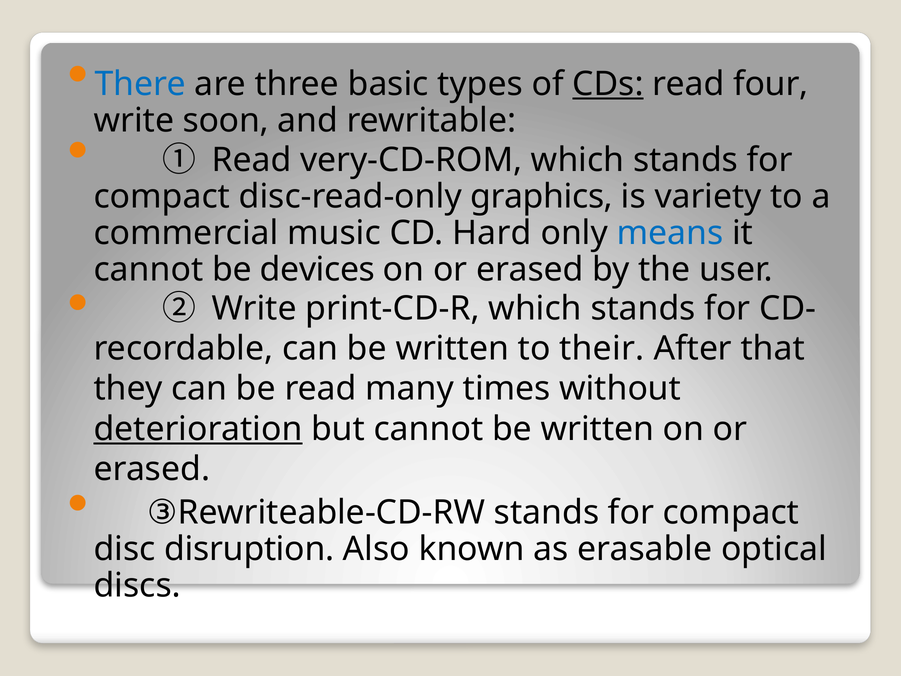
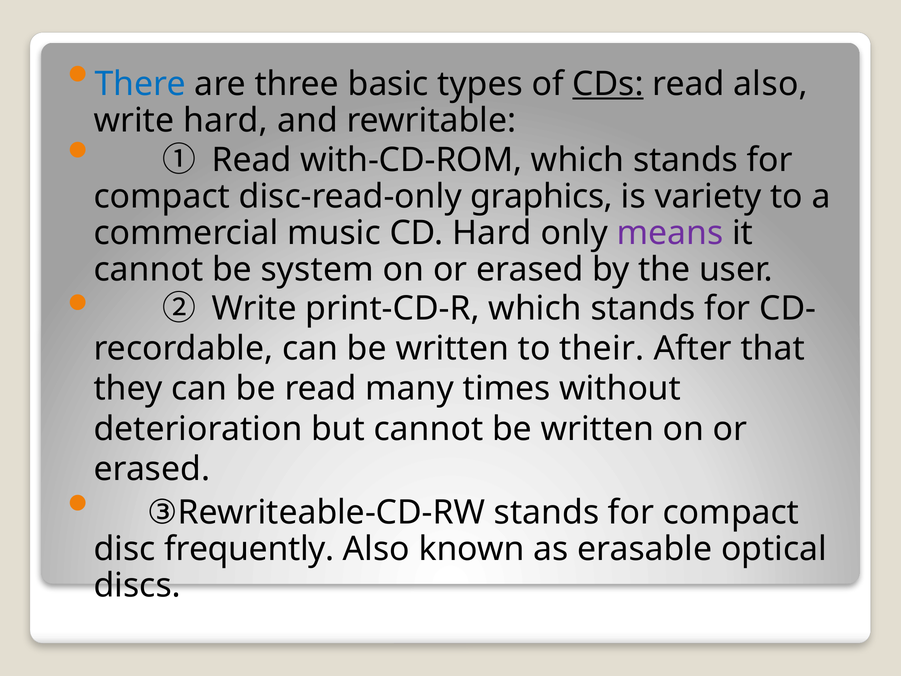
read four: four -> also (771, 84)
write soon: soon -> hard (226, 120)
very-CD-ROM: very-CD-ROM -> with-CD-ROM (411, 160)
means colour: blue -> purple (670, 233)
devices: devices -> system (317, 269)
deterioration underline: present -> none (198, 429)
disruption: disruption -> frequently (249, 549)
